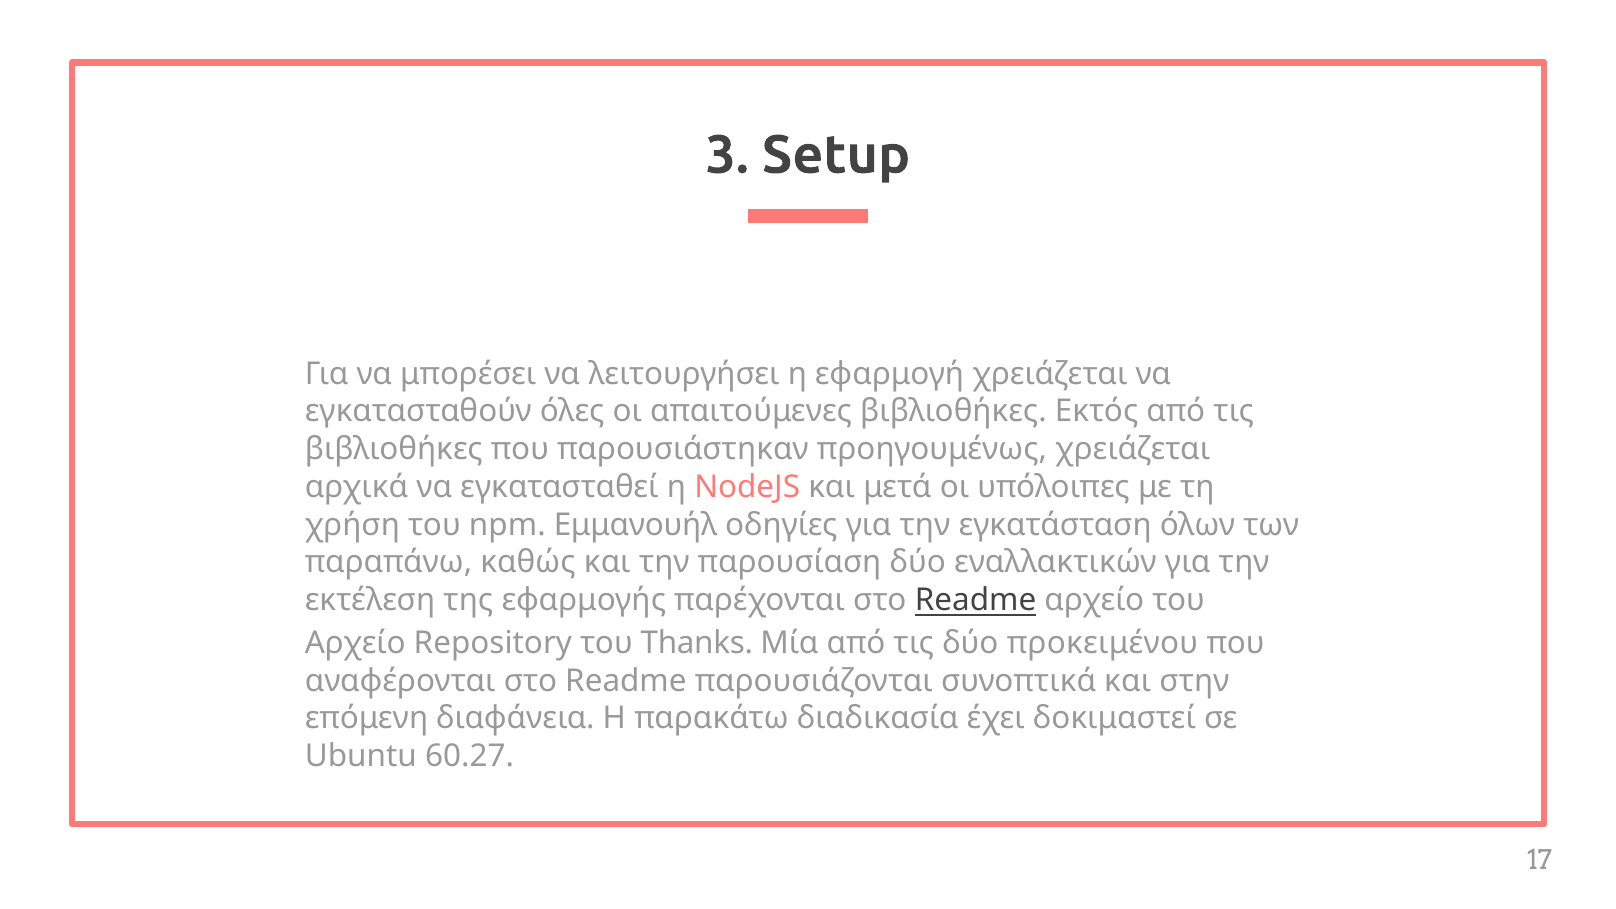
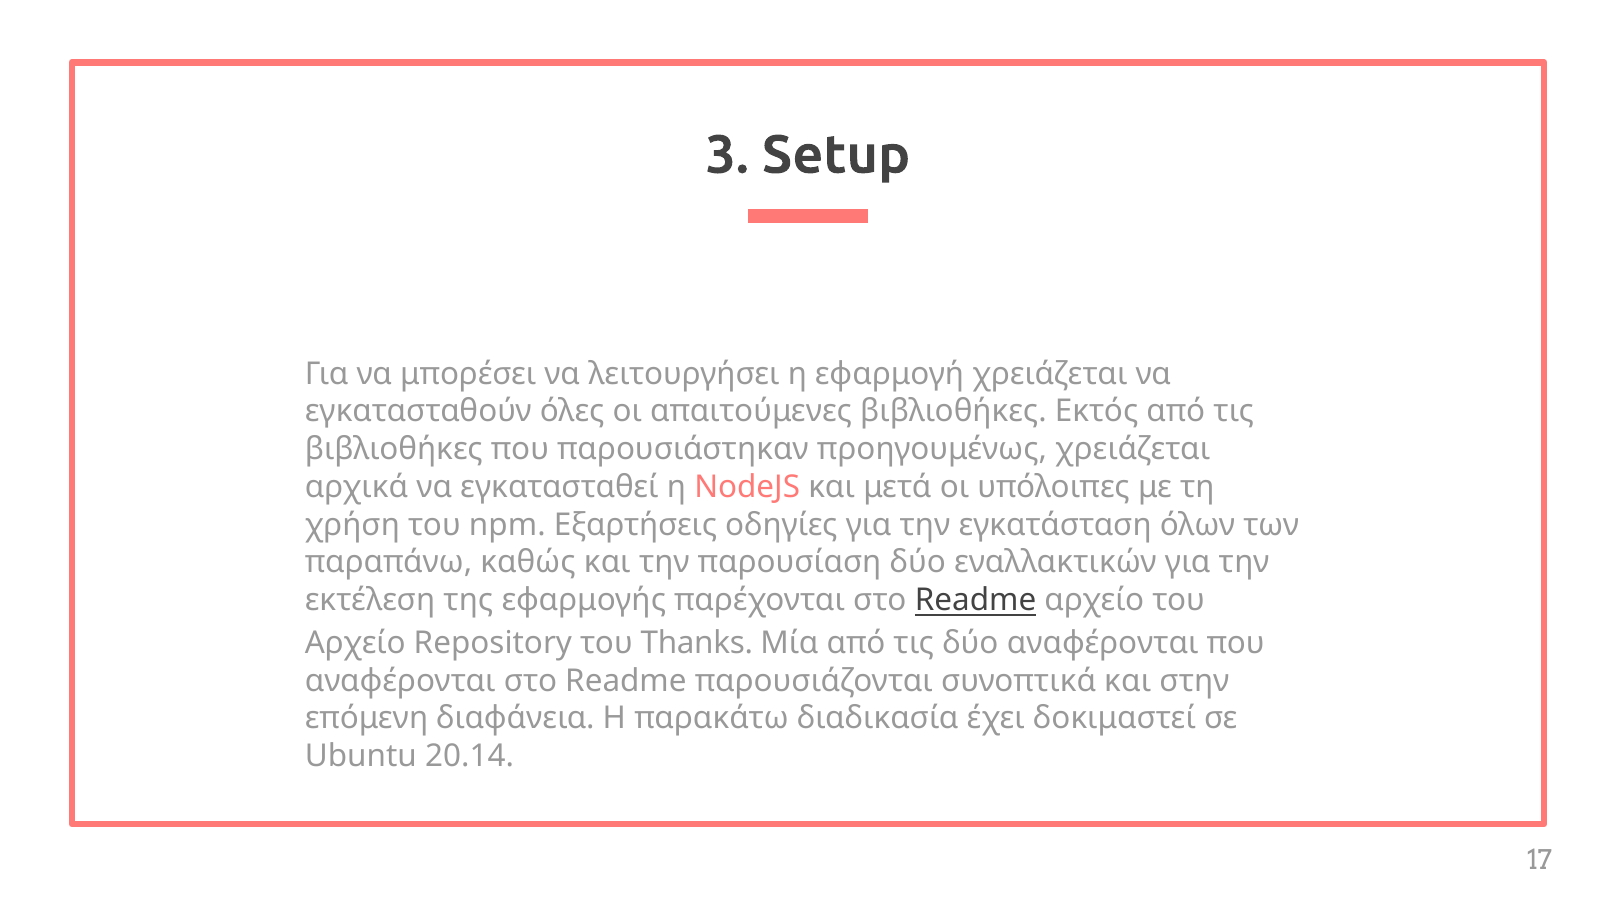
Εμμανουήλ: Εμμανουήλ -> Εξαρτήσεις (635, 525)
δύο προκειμένου: προκειμένου -> αναφέρονται (1103, 643)
60.27: 60.27 -> 20.14 (470, 756)
